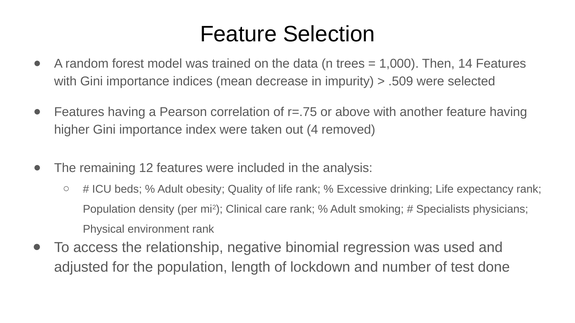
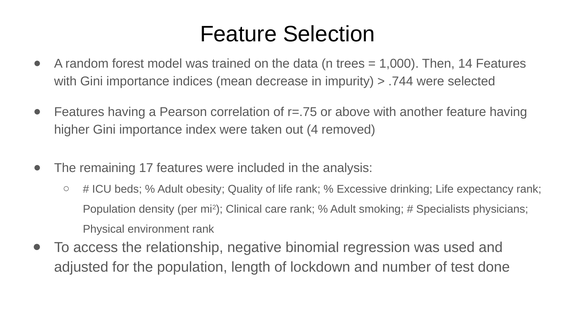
.509: .509 -> .744 (401, 81)
12: 12 -> 17 (146, 168)
